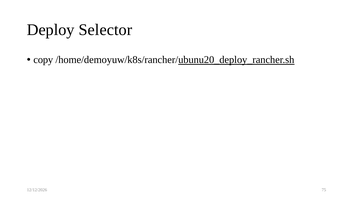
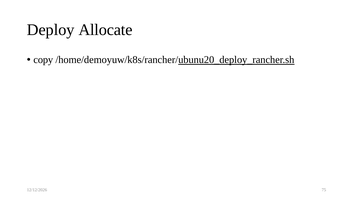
Selector: Selector -> Allocate (106, 30)
